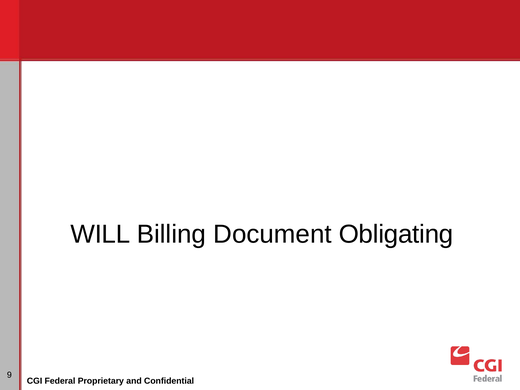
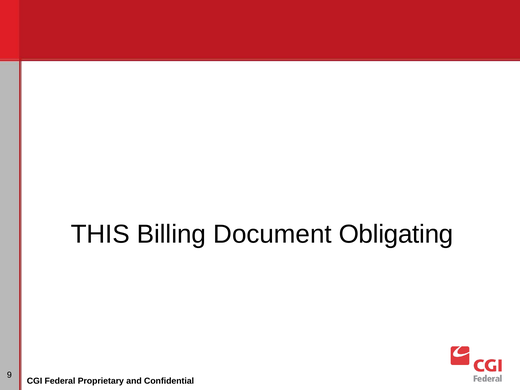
WILL: WILL -> THIS (100, 234)
